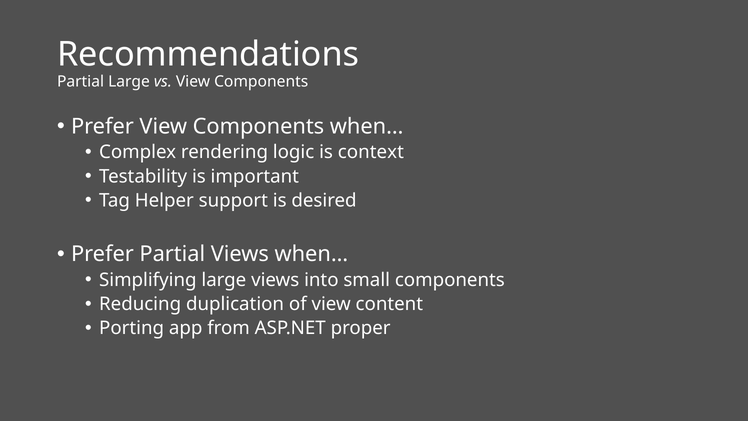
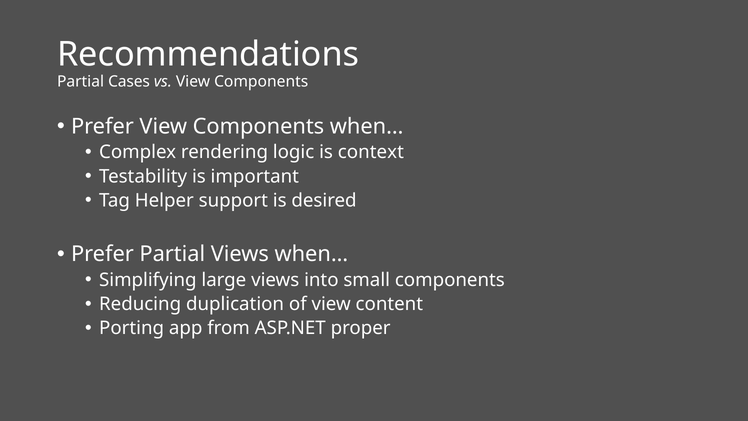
Partial Large: Large -> Cases (129, 81)
